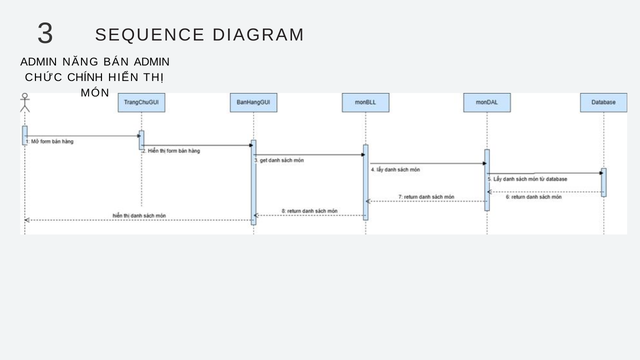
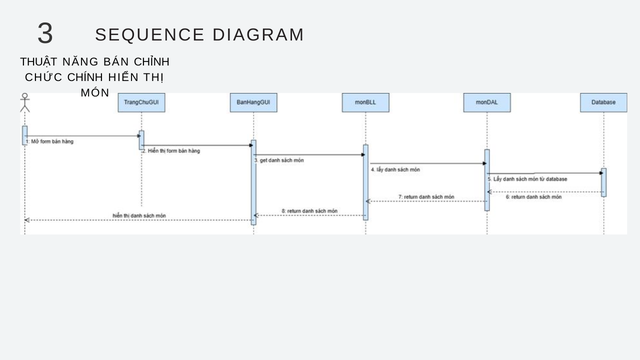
ADMIN: ADMIN -> THUẬT (39, 62)
BÁN ADMIN: ADMIN -> CHỈNH (152, 62)
